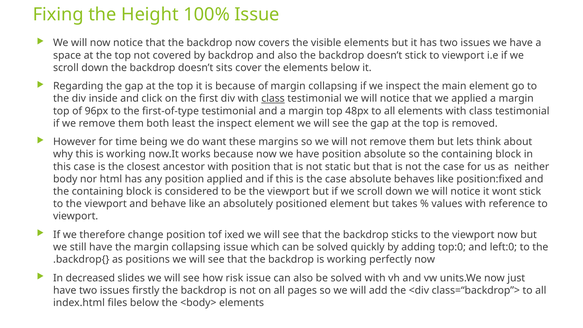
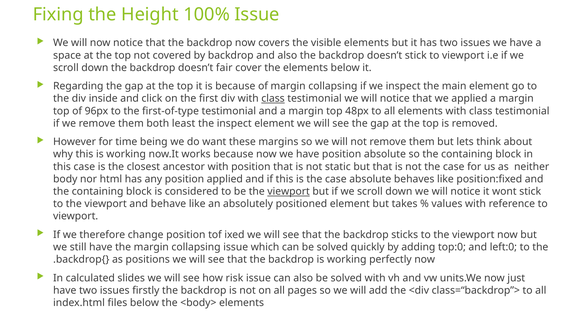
sits: sits -> fair (224, 68)
viewport underline: none -> present (289, 191)
decreased: decreased -> calculated (90, 278)
